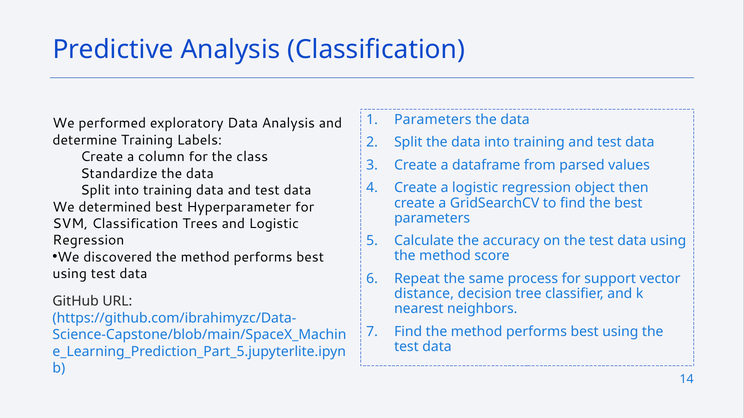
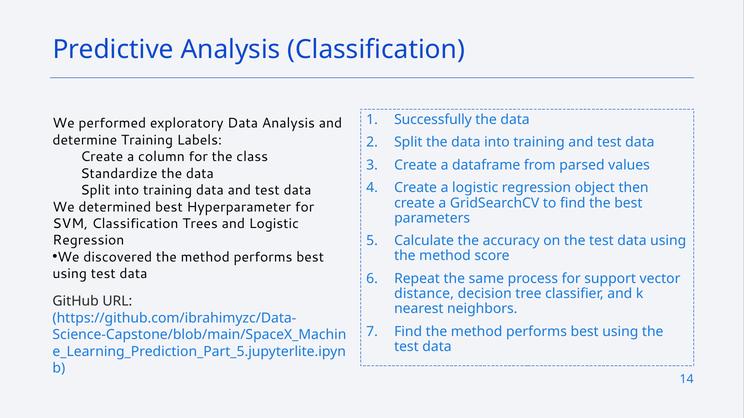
Parameters: Parameters -> Successfully (433, 120)
